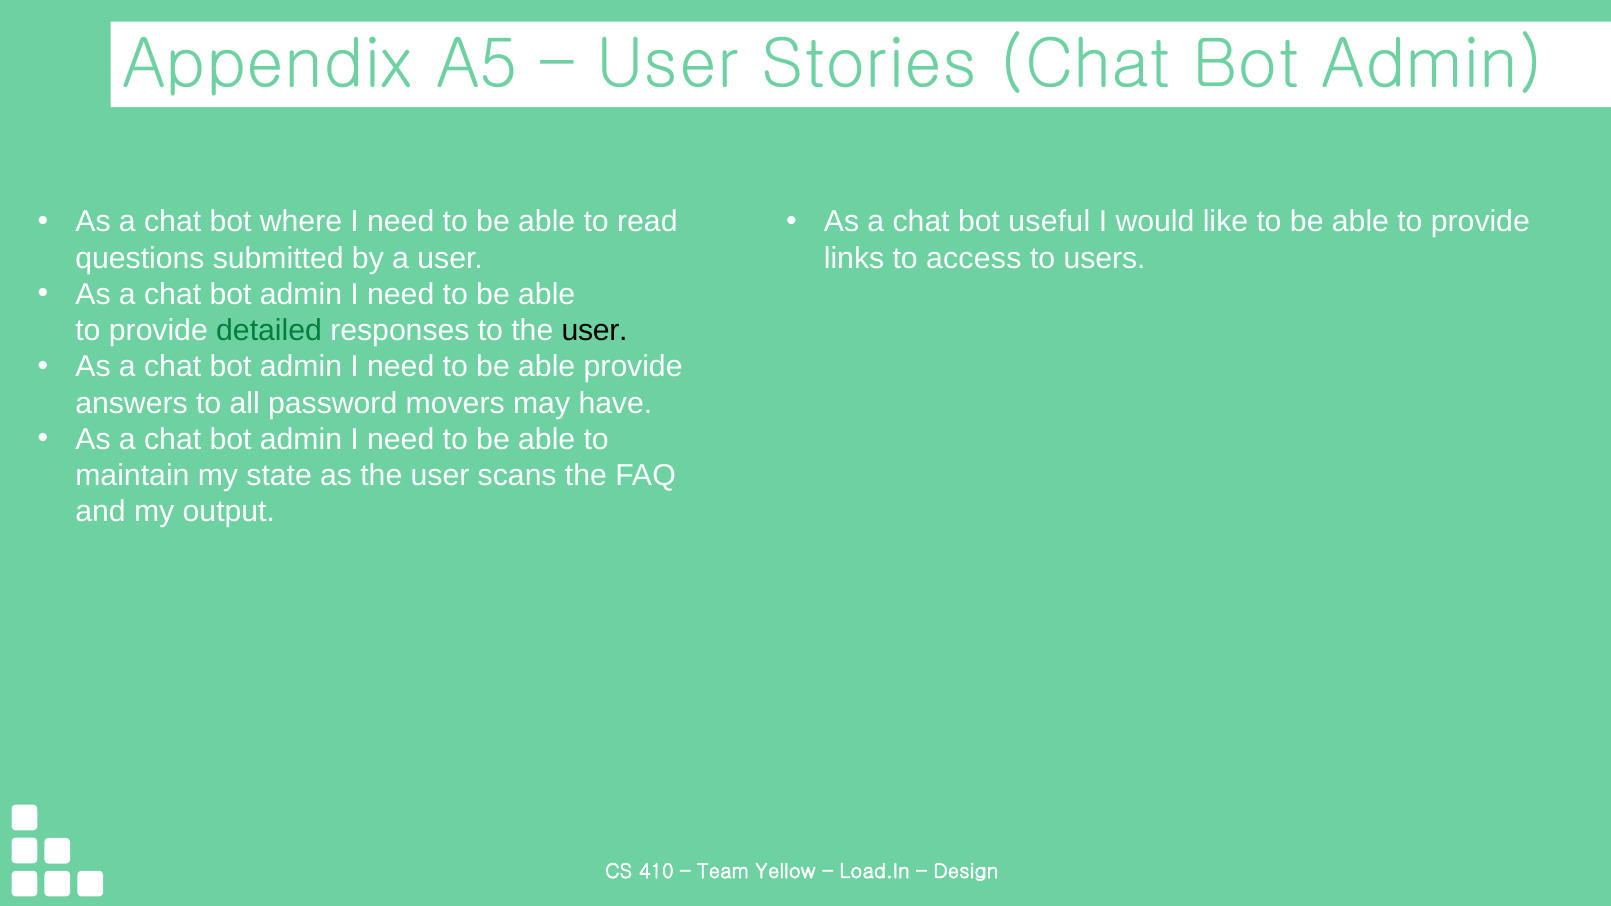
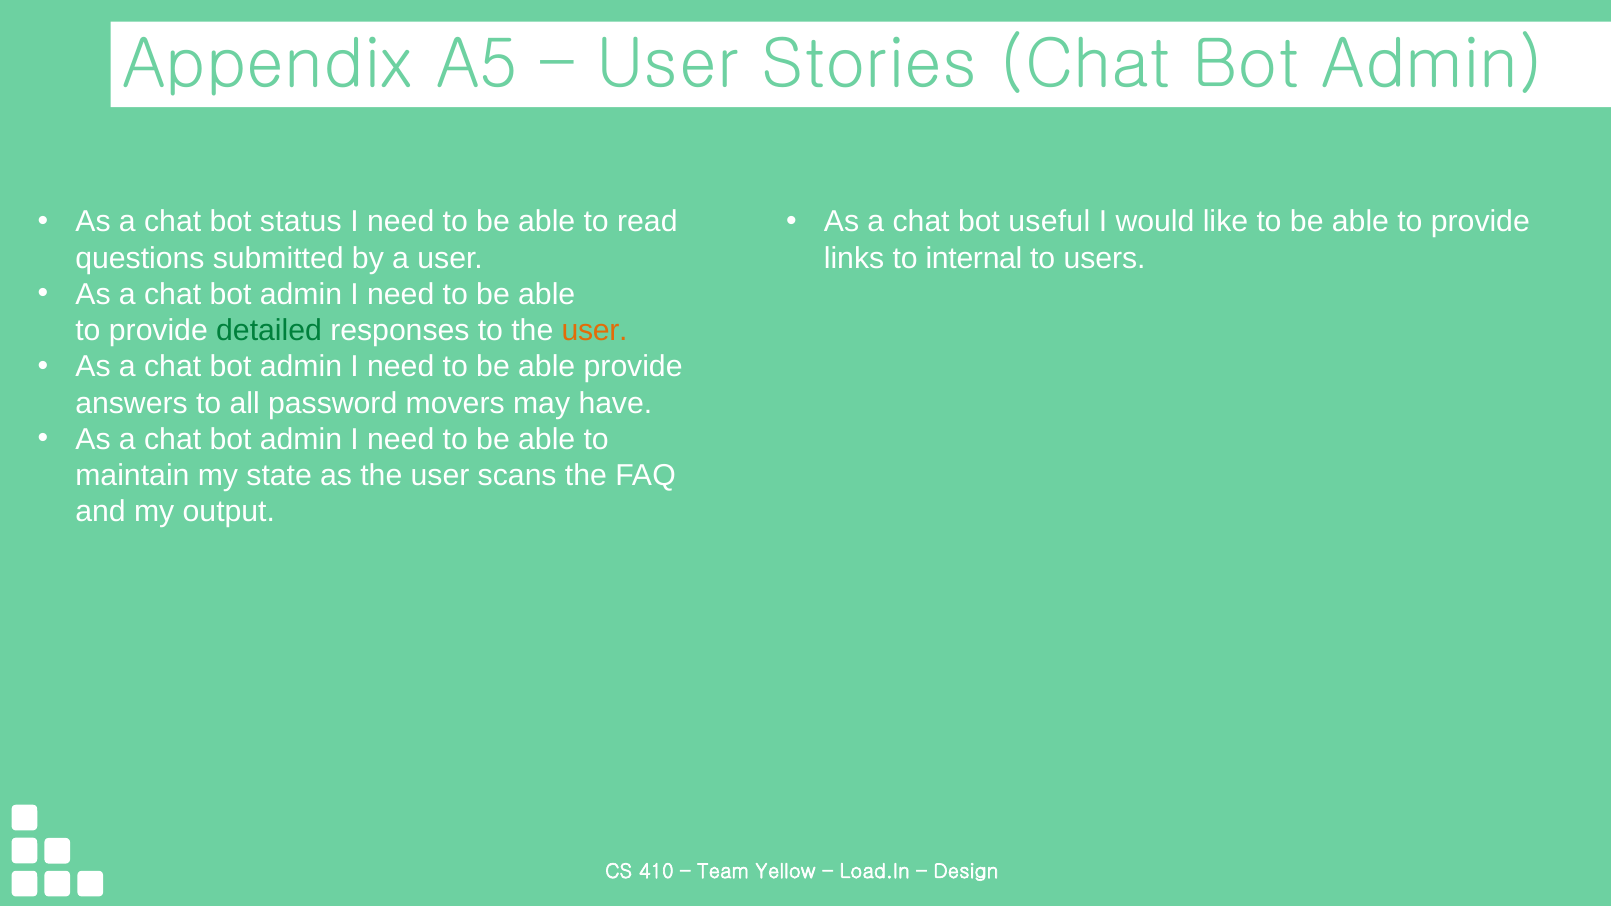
where: where -> status (301, 222)
access: access -> internal (974, 258)
user colour: black -> orange (595, 331)
